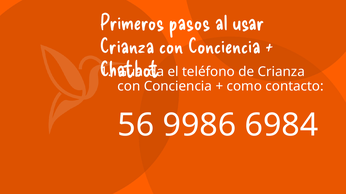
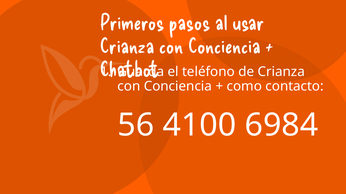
9986: 9986 -> 4100 (199, 126)
